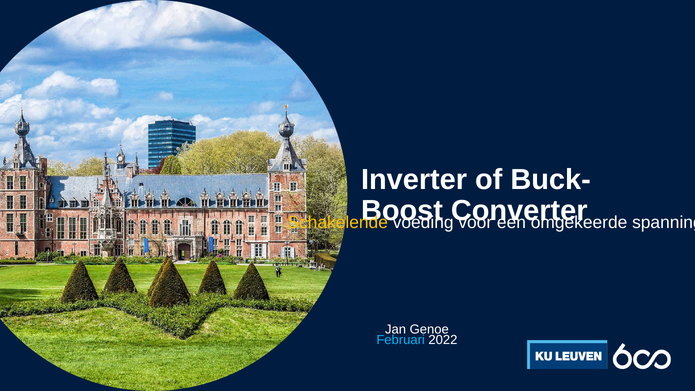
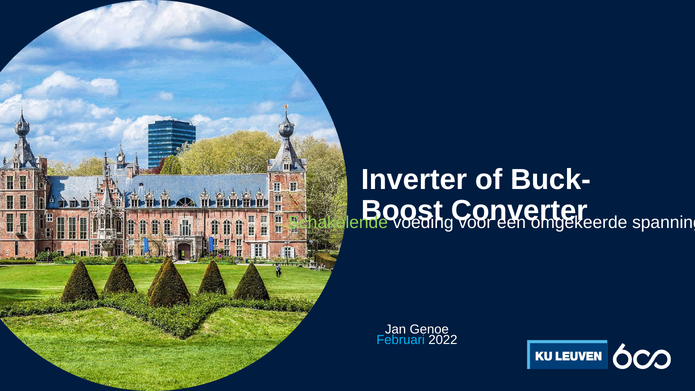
Schakelende colour: yellow -> light green (338, 223)
